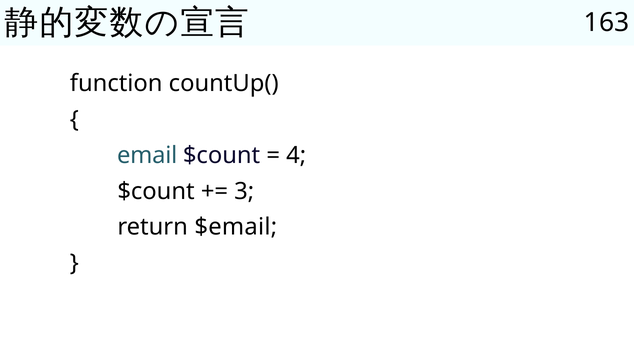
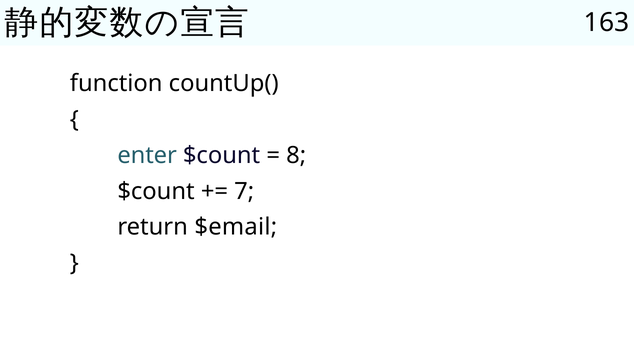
email: email -> enter (147, 156)
4: 4 -> 8 (296, 156)
3: 3 -> 7 (244, 192)
